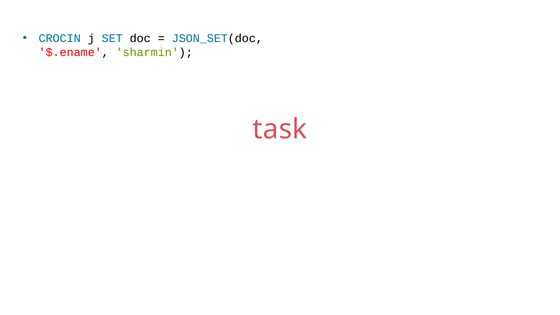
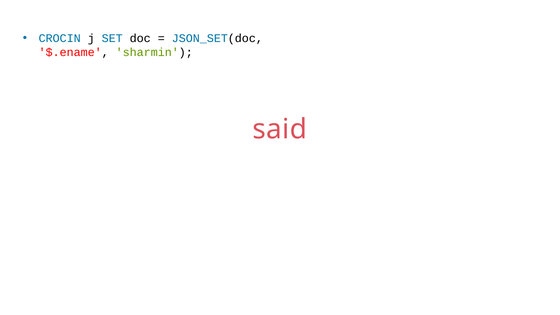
task: task -> said (280, 129)
